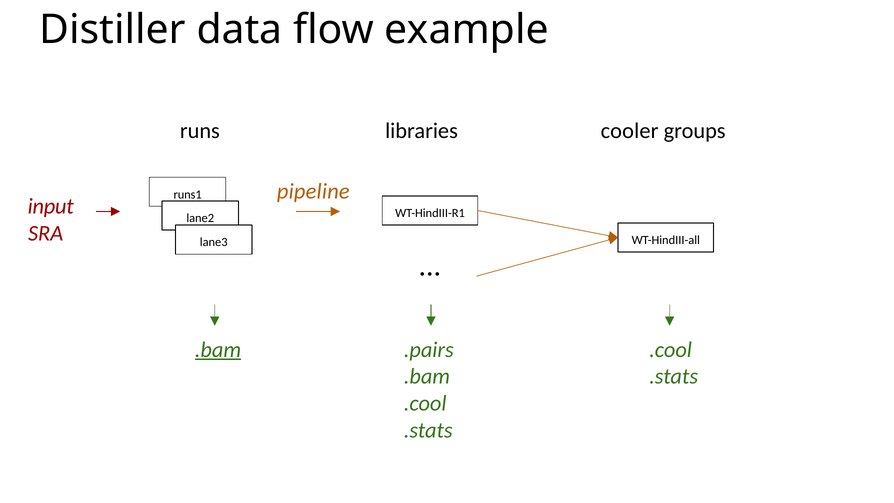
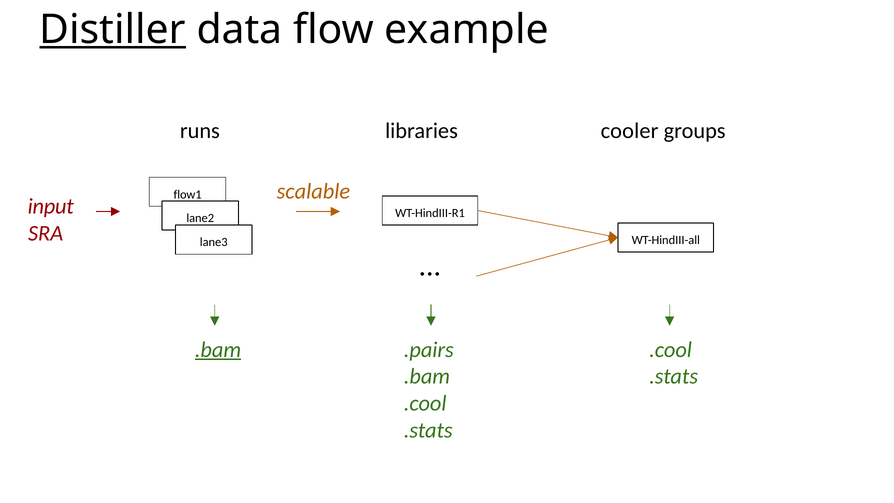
Distiller underline: none -> present (113, 30)
pipeline: pipeline -> scalable (313, 192)
runs1: runs1 -> flow1 (188, 195)
